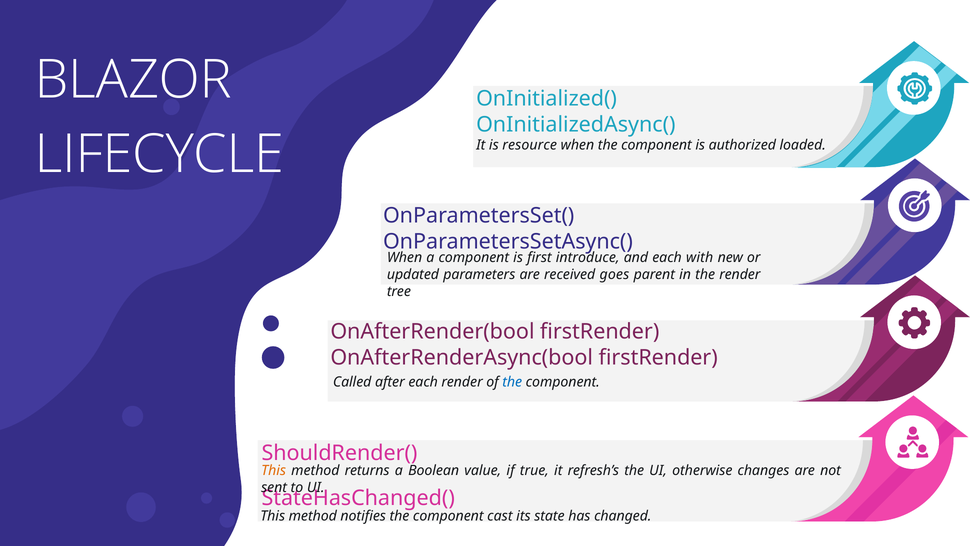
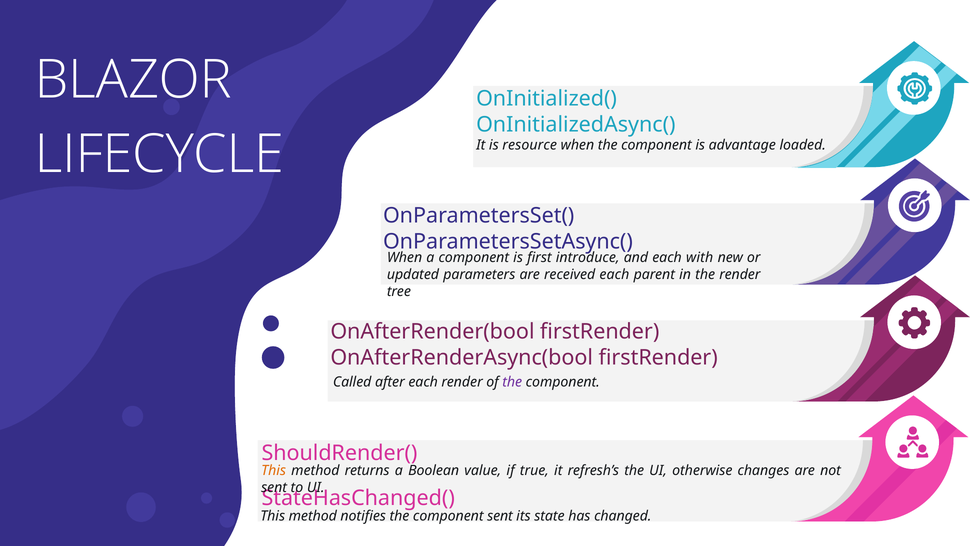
authorized: authorized -> advantage (742, 145)
received goes: goes -> each (614, 274)
the colour: blue -> purple (512, 382)
component cast: cast -> sent (500, 516)
